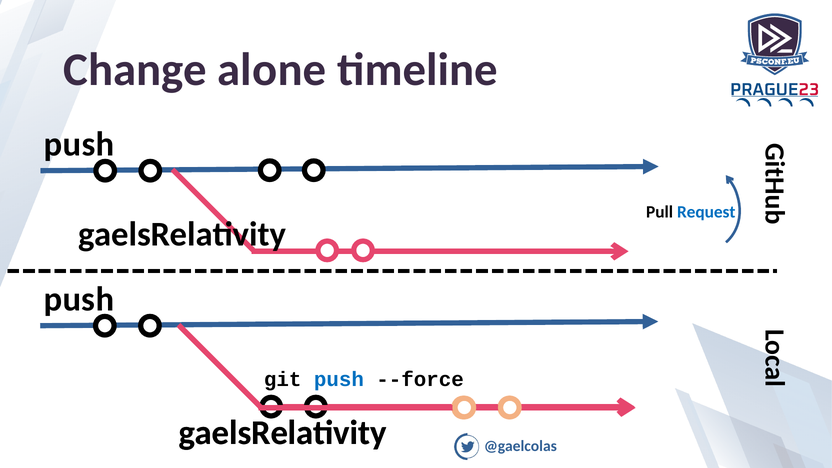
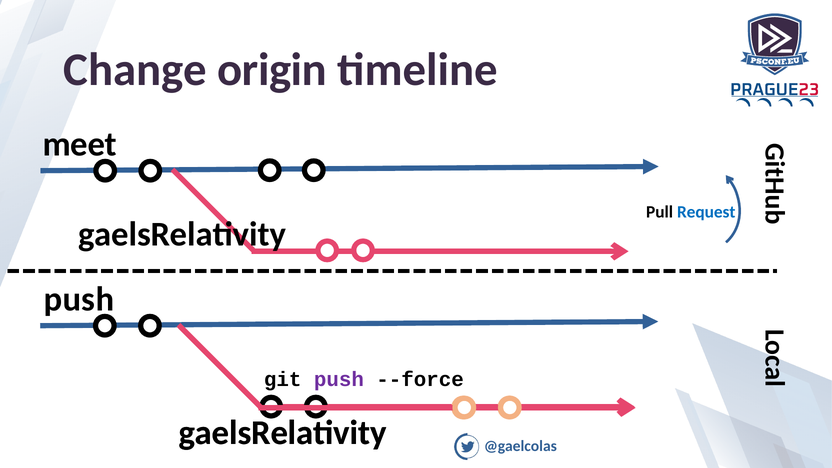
alone: alone -> origin (272, 70)
push: push -> meet (80, 144)
push colour: blue -> purple (339, 379)
